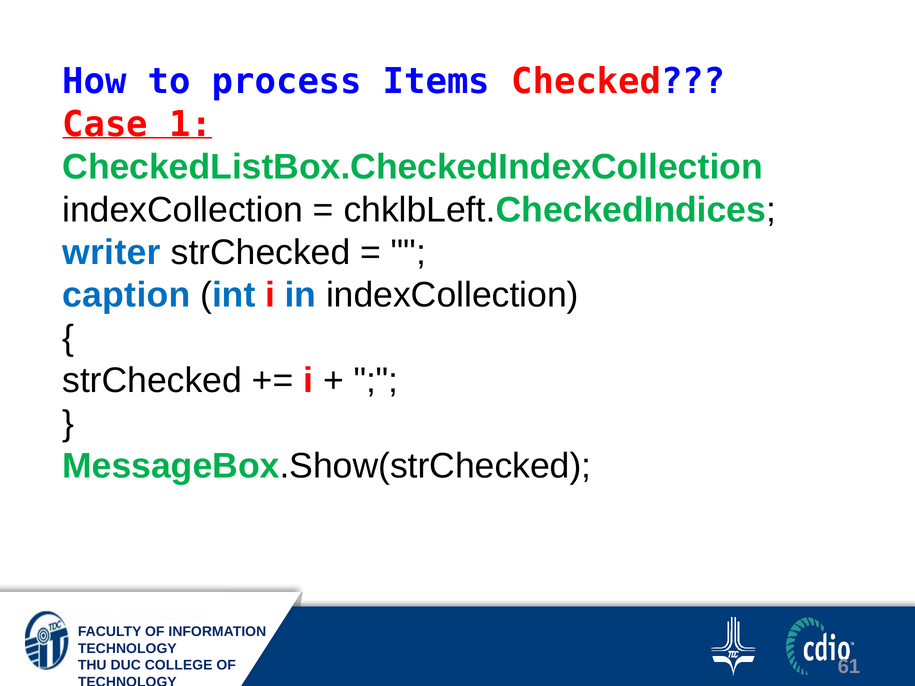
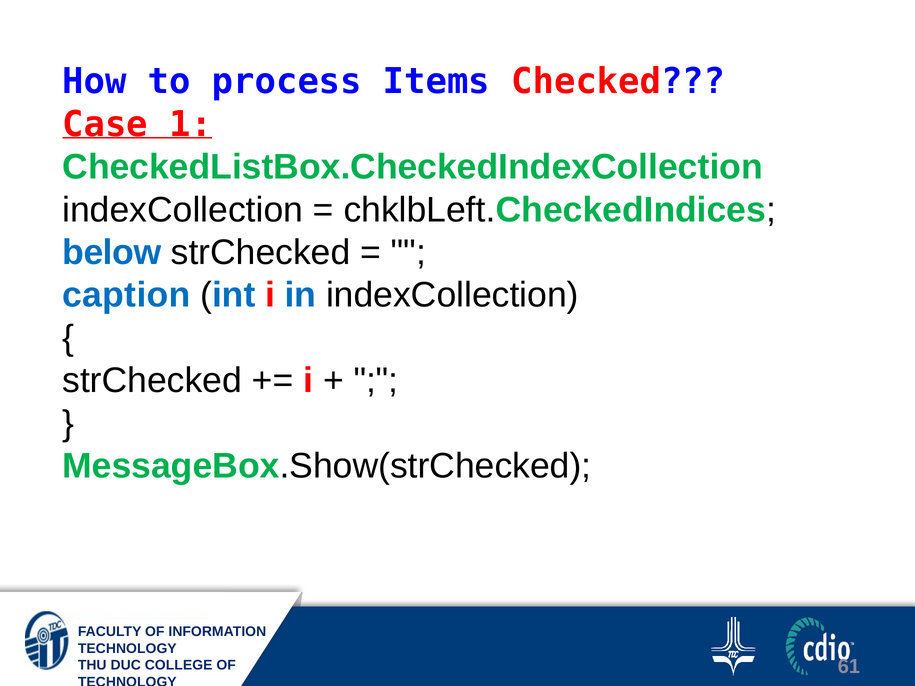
writer: writer -> below (112, 253)
